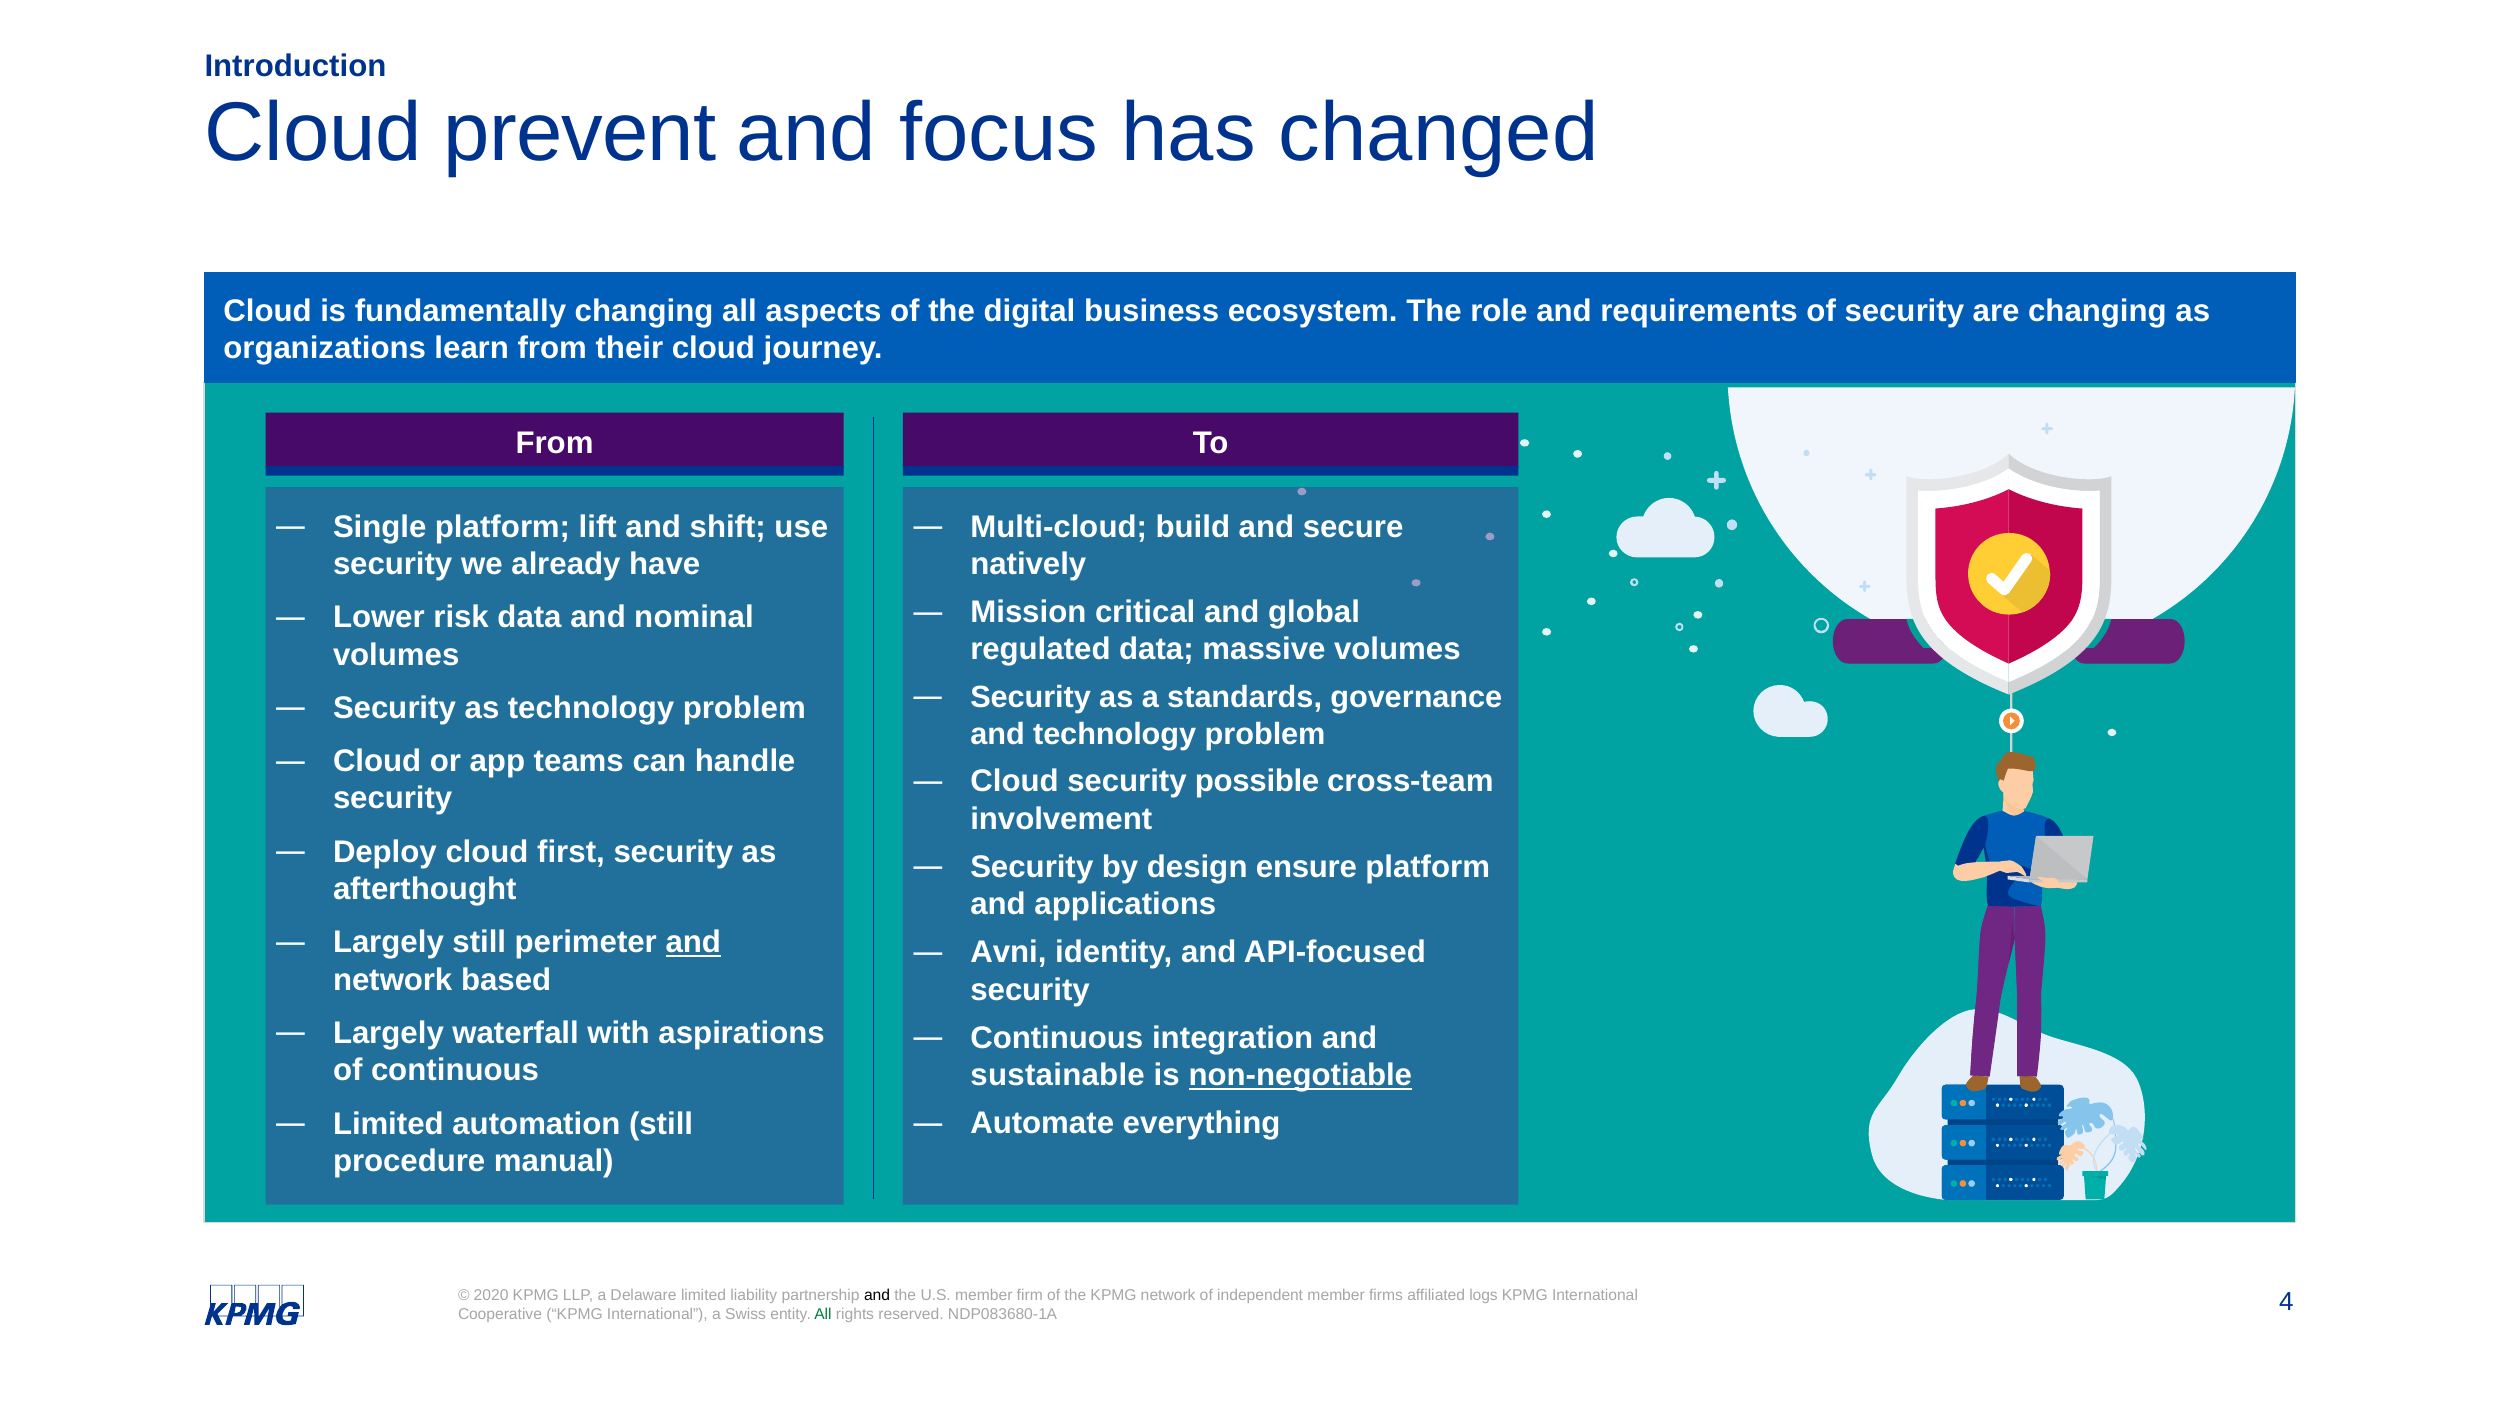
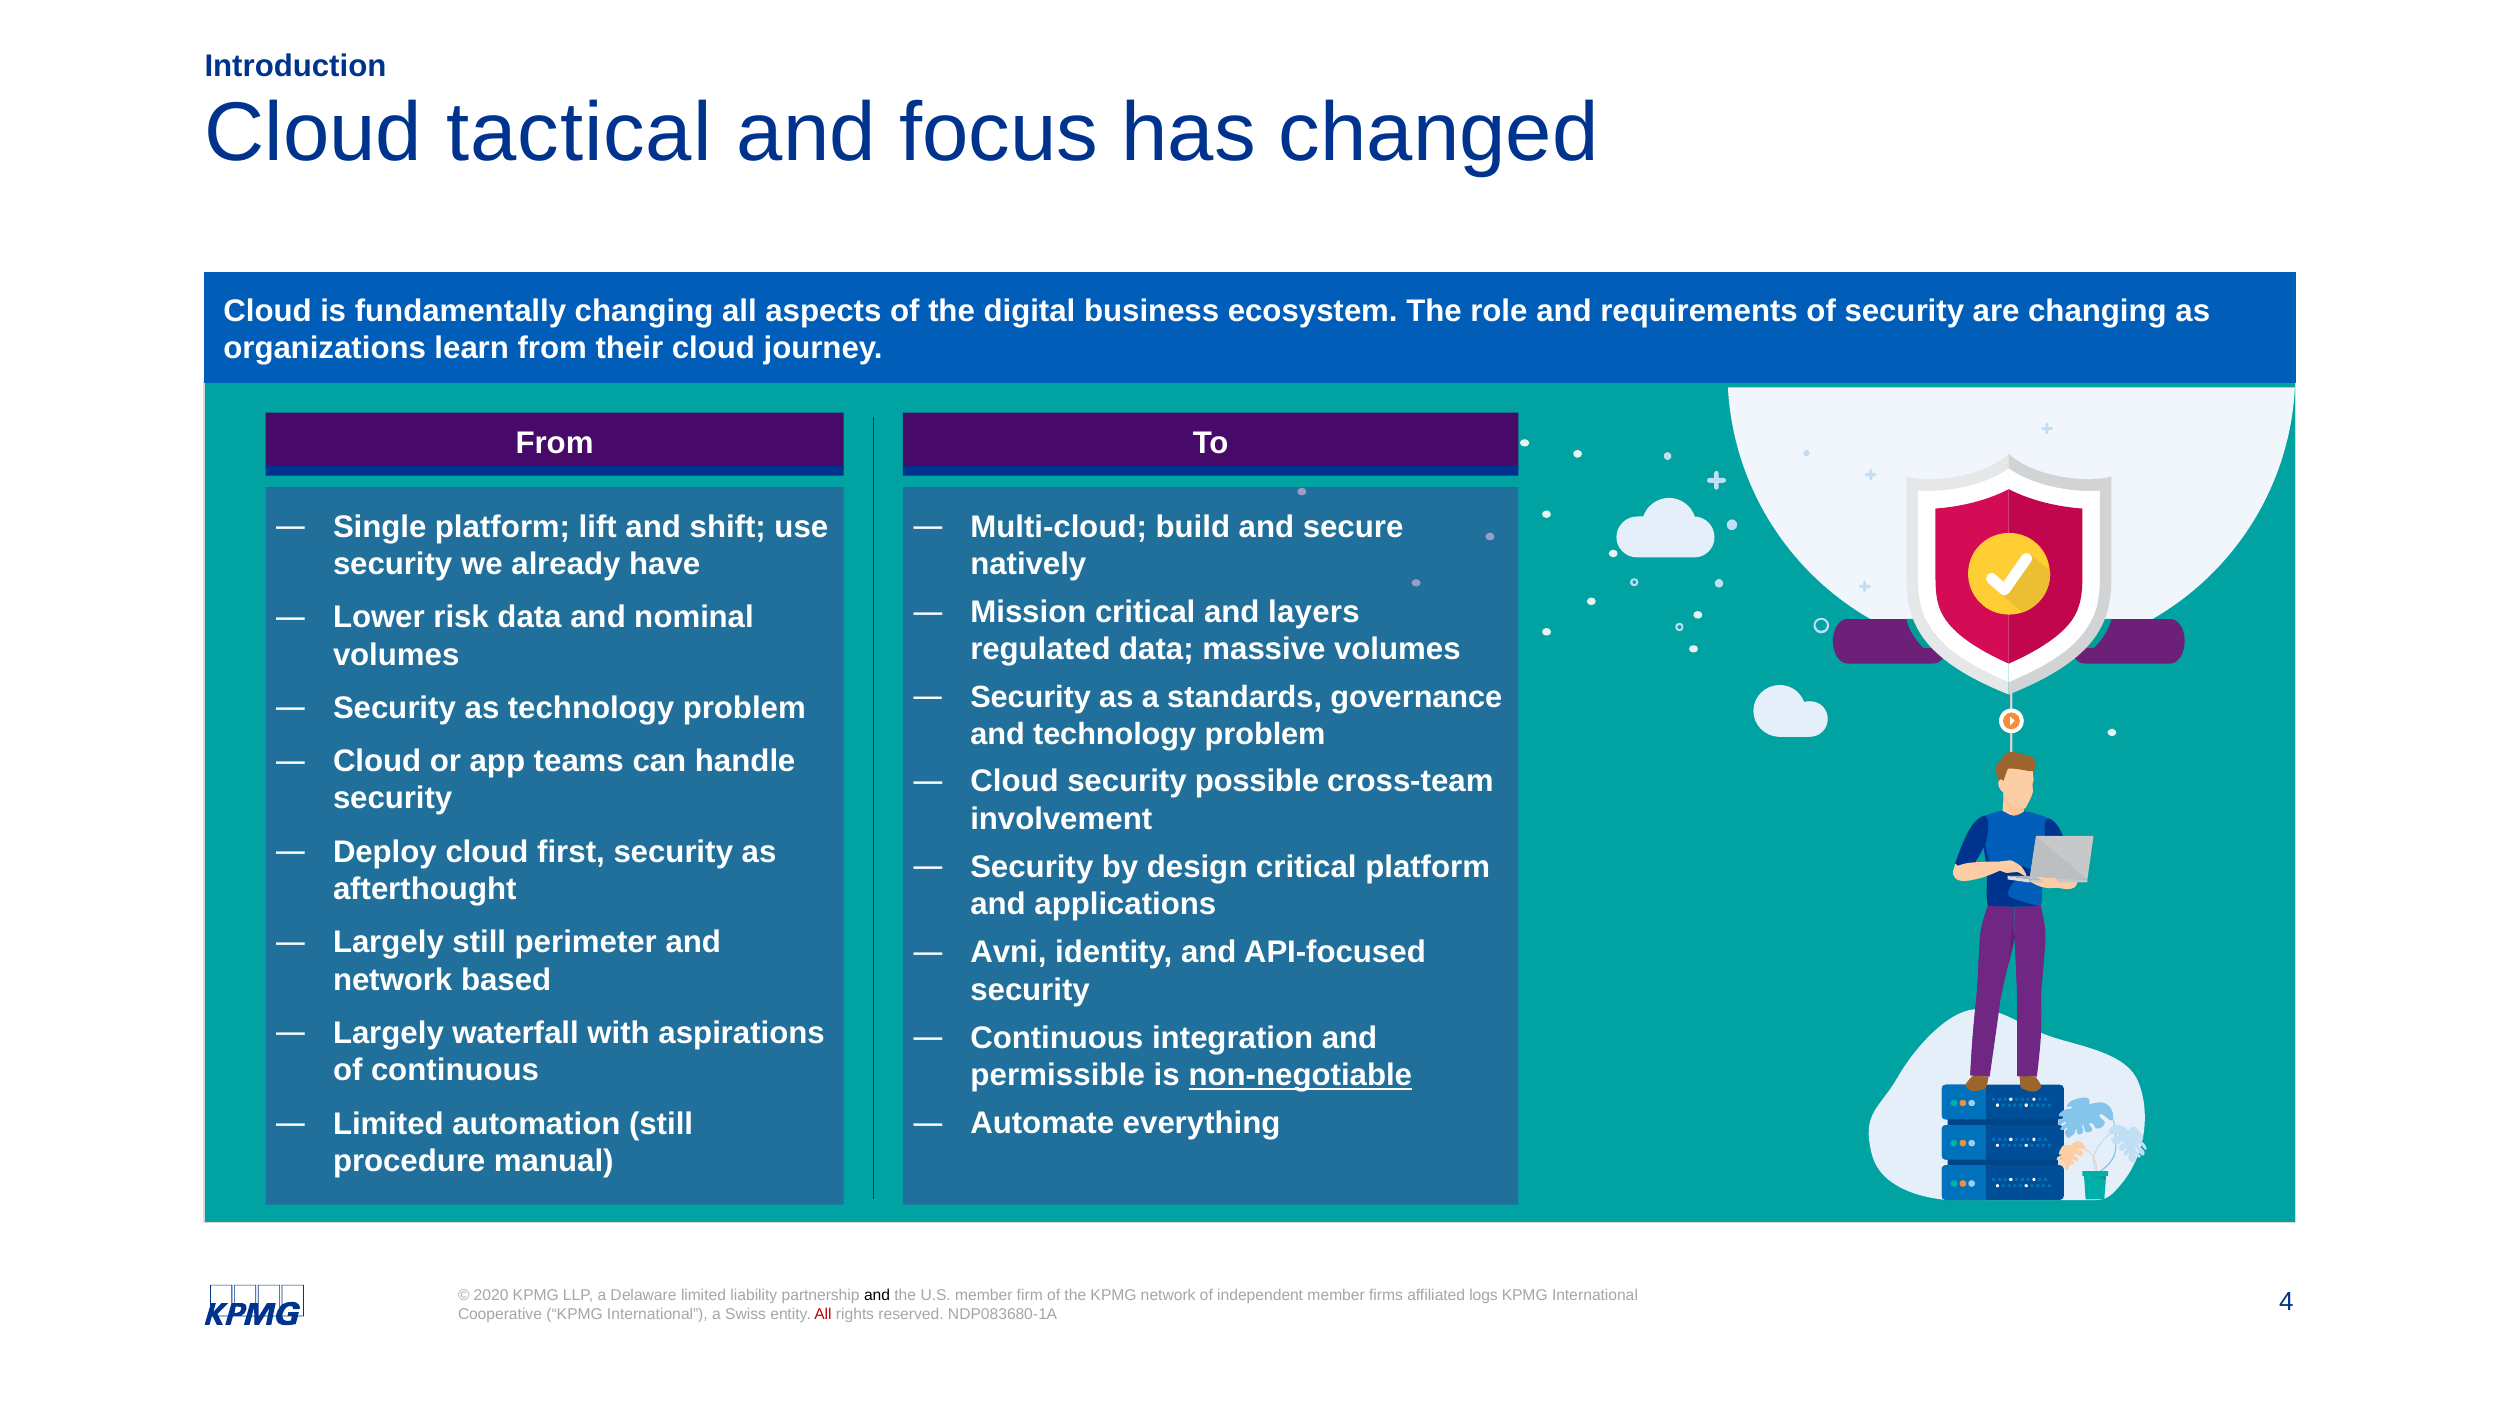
prevent: prevent -> tactical (579, 133)
global: global -> layers (1314, 612)
design ensure: ensure -> critical (1306, 867)
and underline: present -> none (693, 942)
sustainable: sustainable -> permissible (1058, 1075)
All colour: green -> red (823, 1314)
